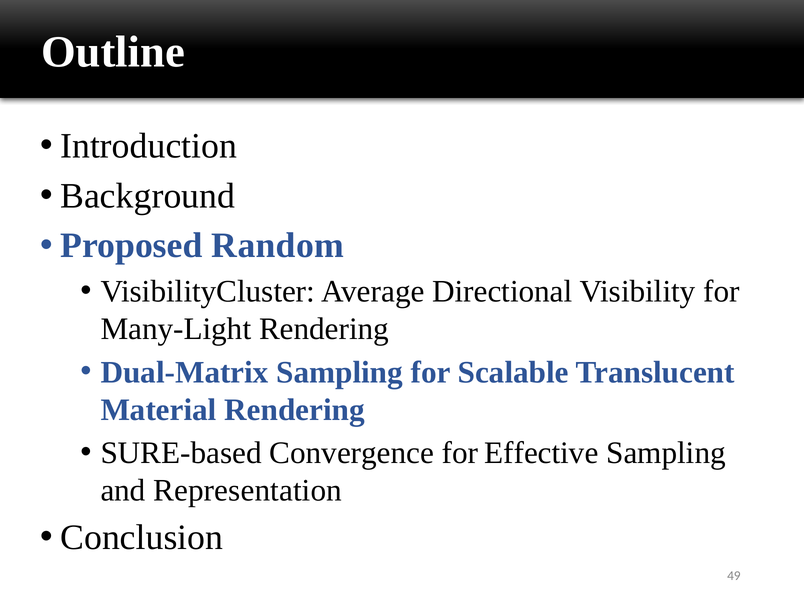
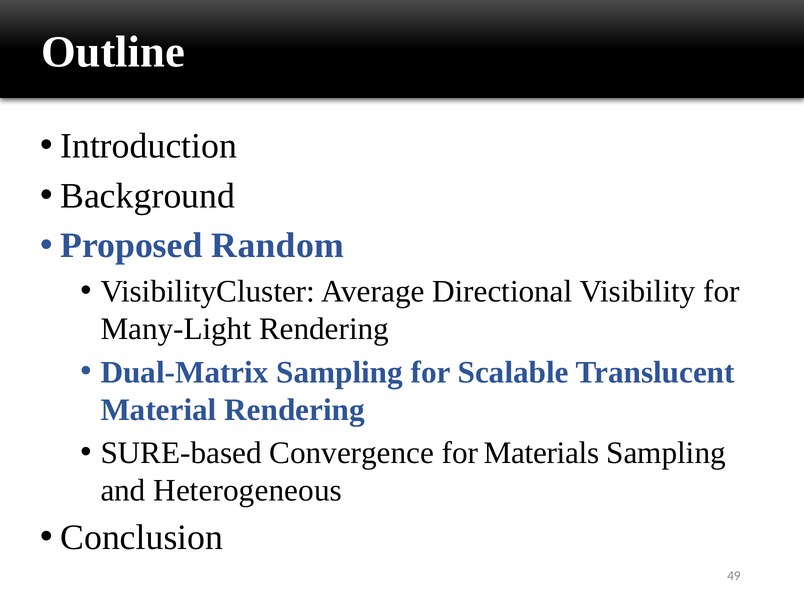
Effective: Effective -> Materials (541, 453)
Representation: Representation -> Heterogeneous (248, 490)
